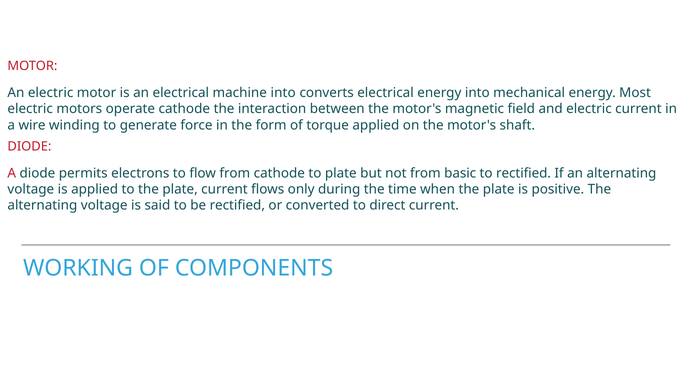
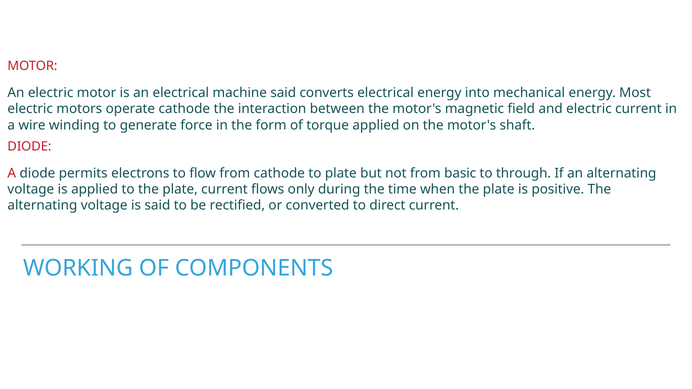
machine into: into -> said (283, 93)
to rectified: rectified -> through (524, 173)
